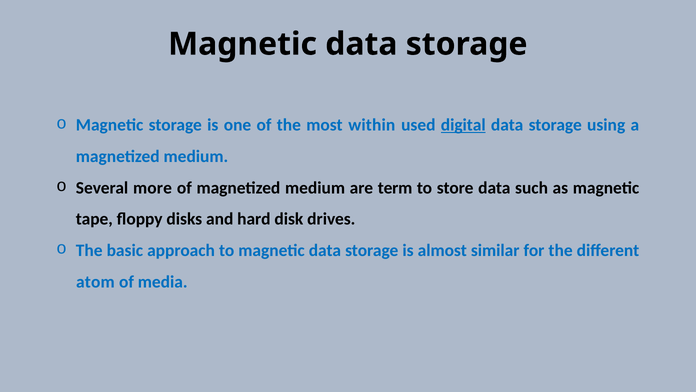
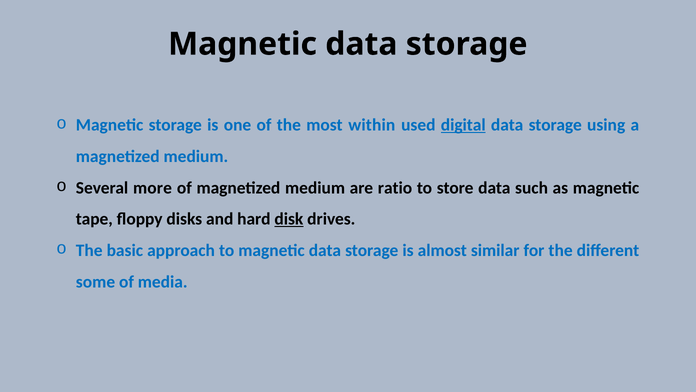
term: term -> ratio (395, 188)
disk underline: none -> present (289, 219)
atom: atom -> some (96, 282)
